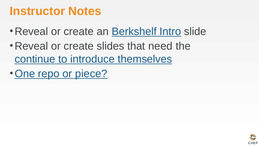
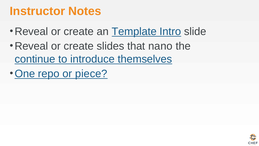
Berkshelf: Berkshelf -> Template (134, 32)
need: need -> nano (160, 46)
